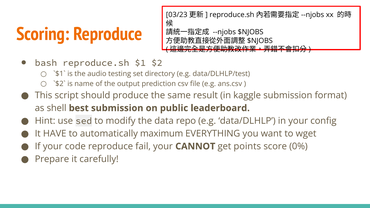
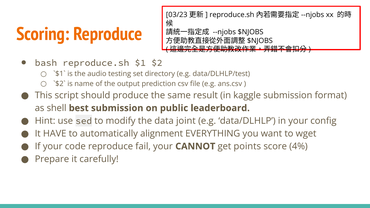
repo: repo -> joint (186, 121)
maximum: maximum -> alignment (162, 134)
0%: 0% -> 4% (298, 146)
